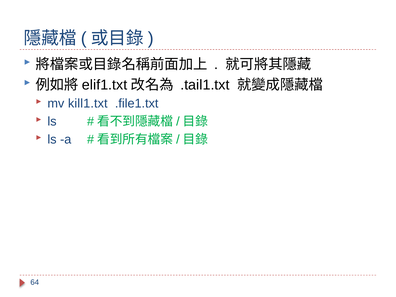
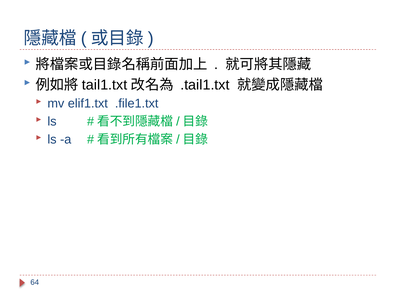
elif1.txt: elif1.txt -> tail1.txt (105, 85)
kill1.txt: kill1.txt -> elif1.txt (88, 104)
